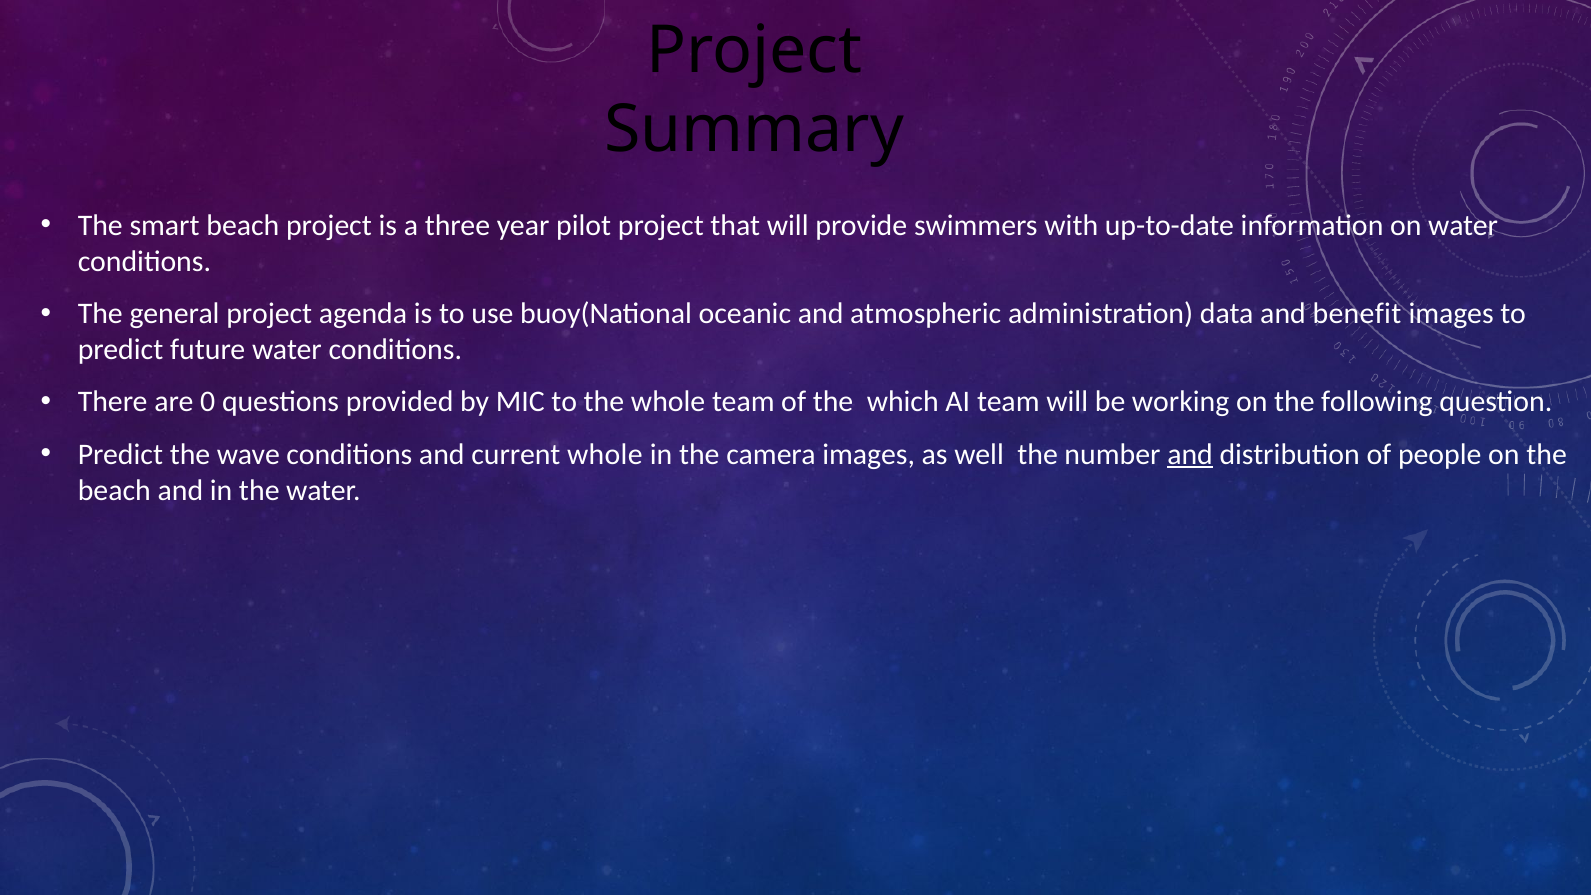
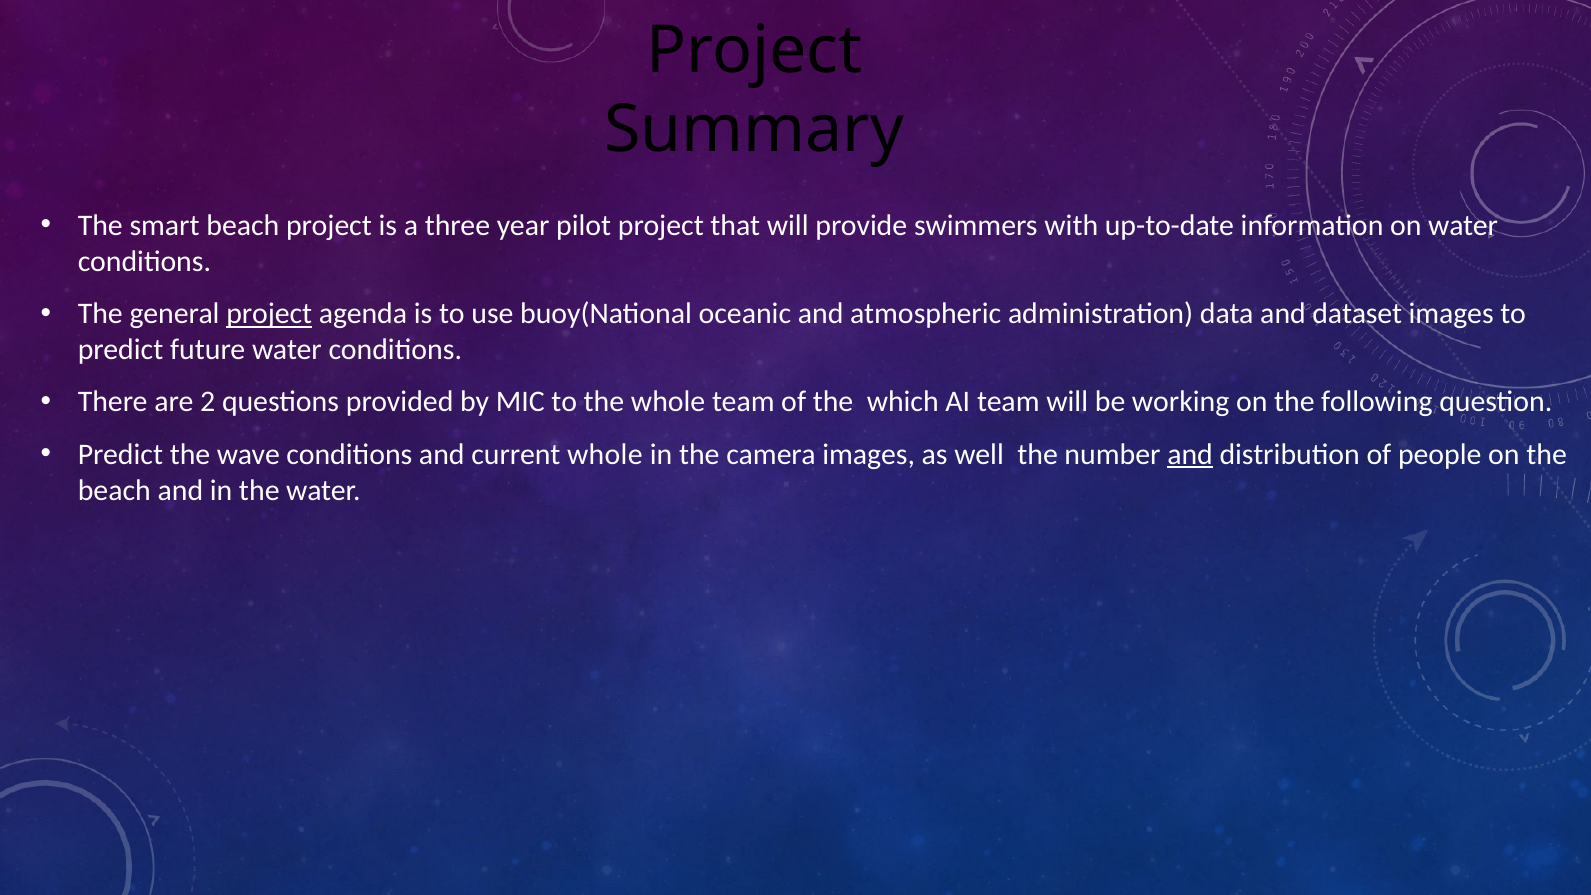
project underline: none -> present (269, 314)
benefit: benefit -> dataset (1357, 314)
0: 0 -> 2 (208, 402)
